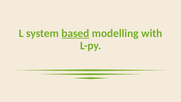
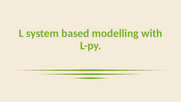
based underline: present -> none (75, 33)
